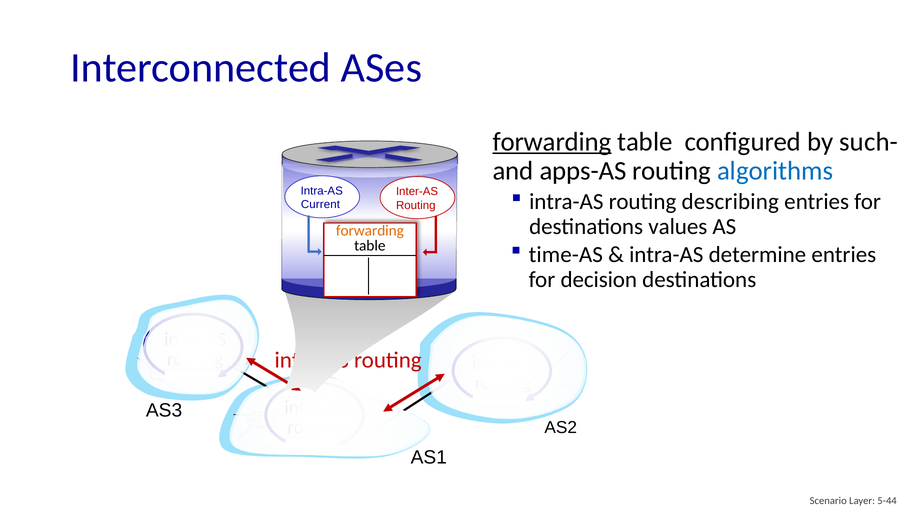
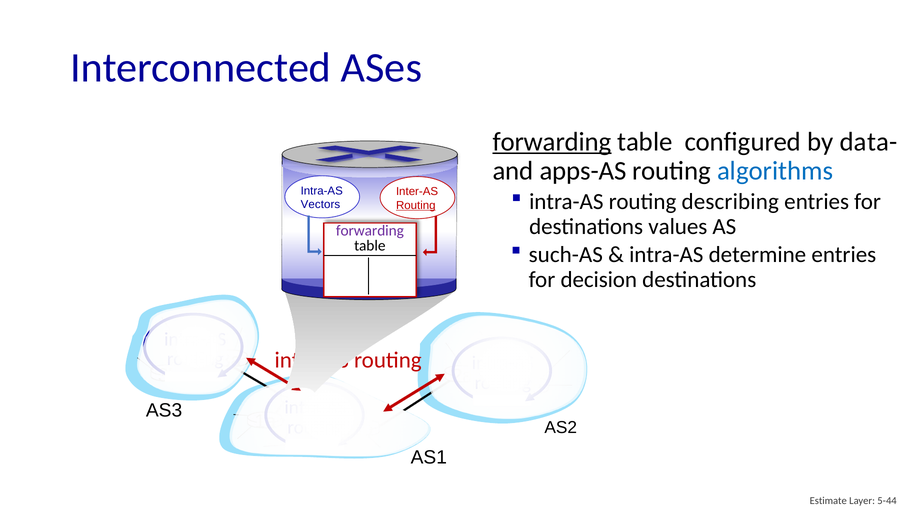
such-: such- -> data- (869, 142)
Current: Current -> Vectors (320, 205)
Routing underline: none -> present (416, 205)
forwarding colour: orange -> purple (370, 231)
time-AS: time-AS -> such-AS (566, 255)
Scenario: Scenario -> Estimate (828, 501)
